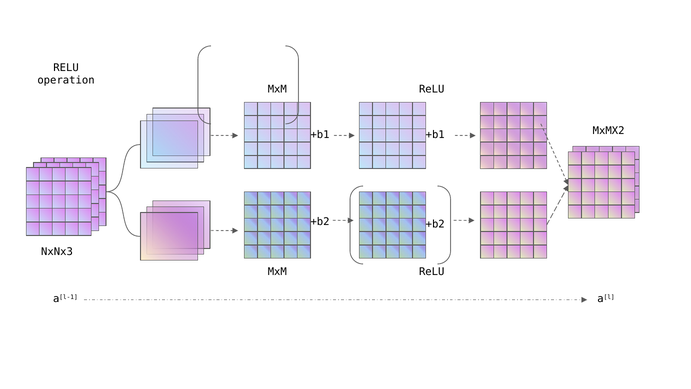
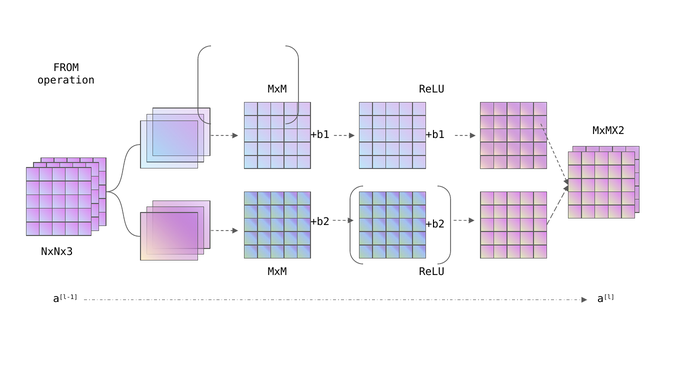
RELU: RELU -> FROM (66, 67)
